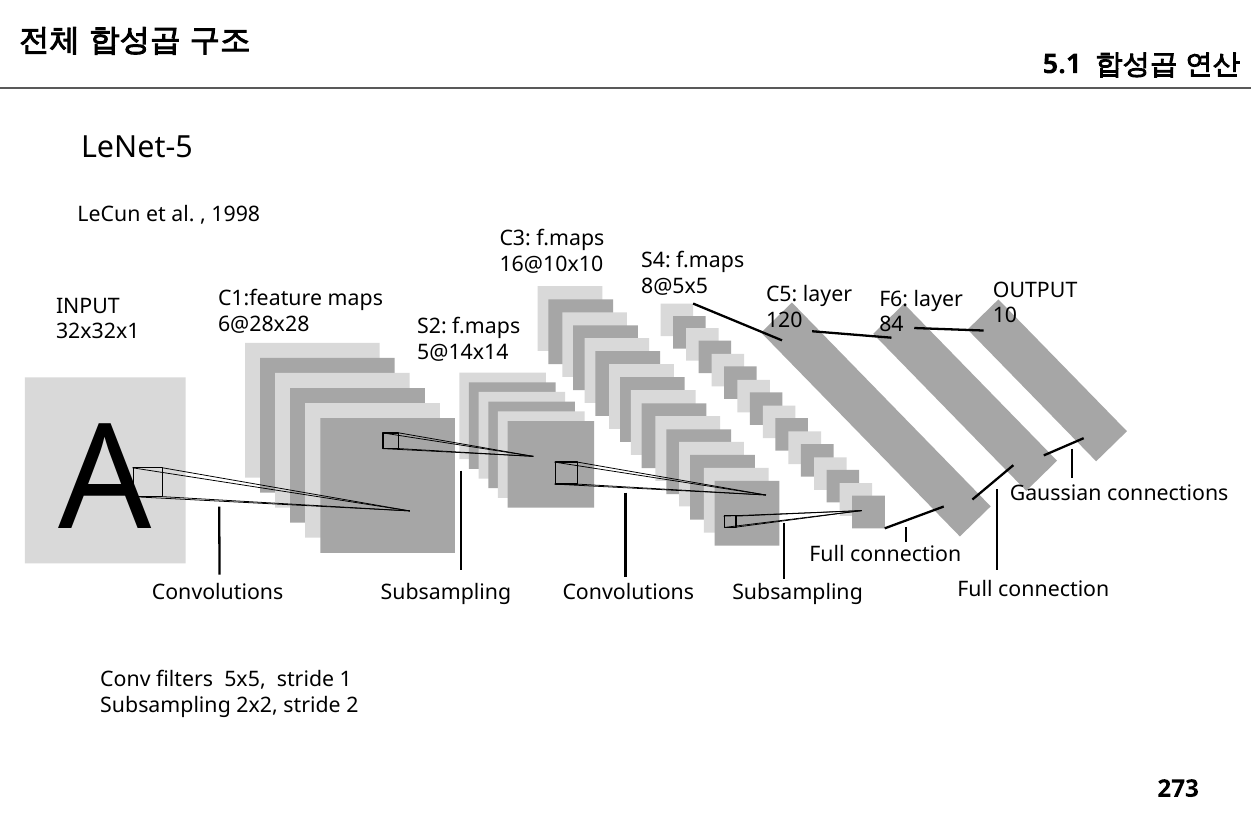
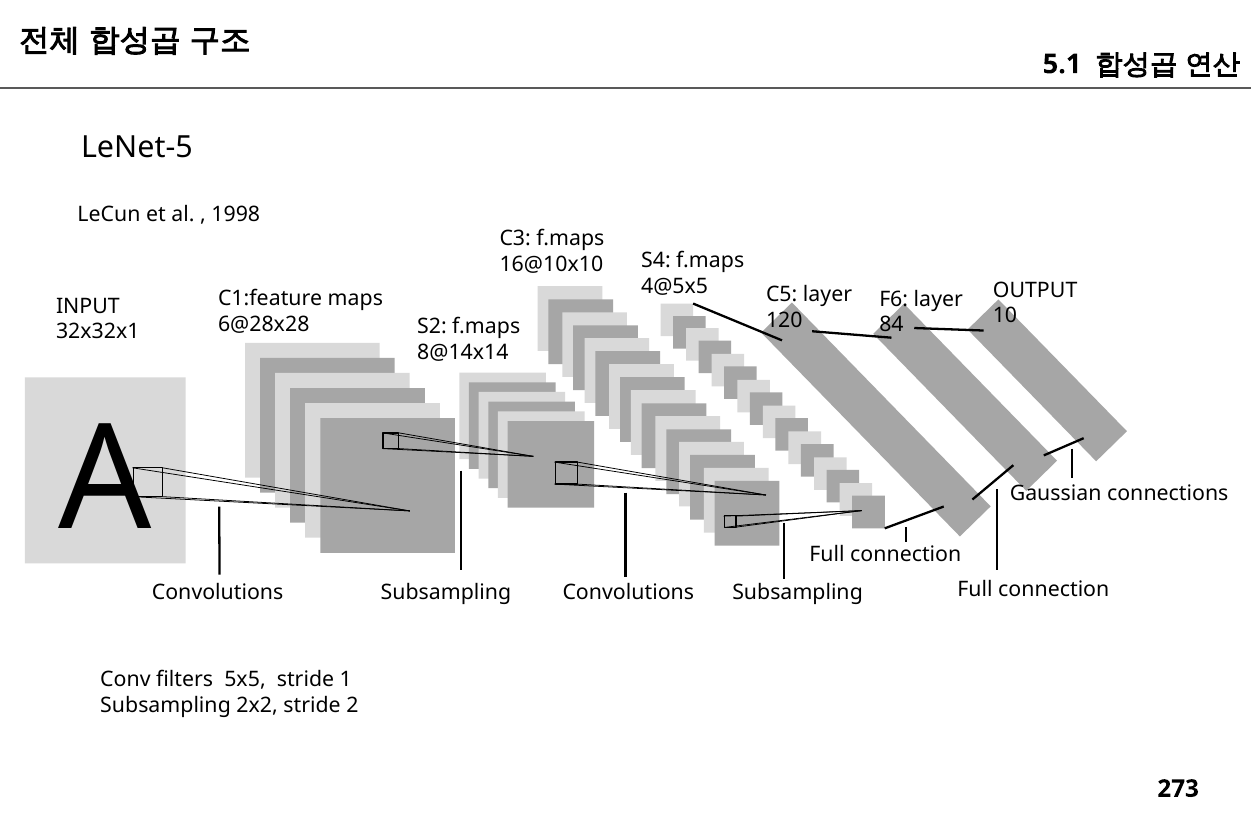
8@5x5: 8@5x5 -> 4@5x5 (675, 286)
5@14x14: 5@14x14 -> 8@14x14 (463, 352)
